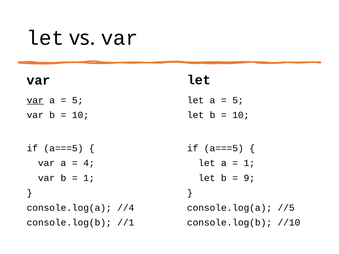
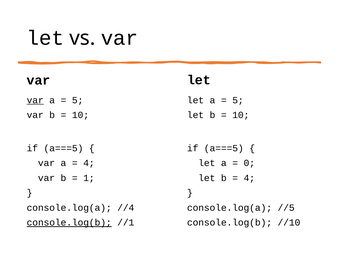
1: 1 -> 0 (249, 163)
9: 9 -> 4 (249, 178)
console.log(b underline: none -> present (69, 223)
